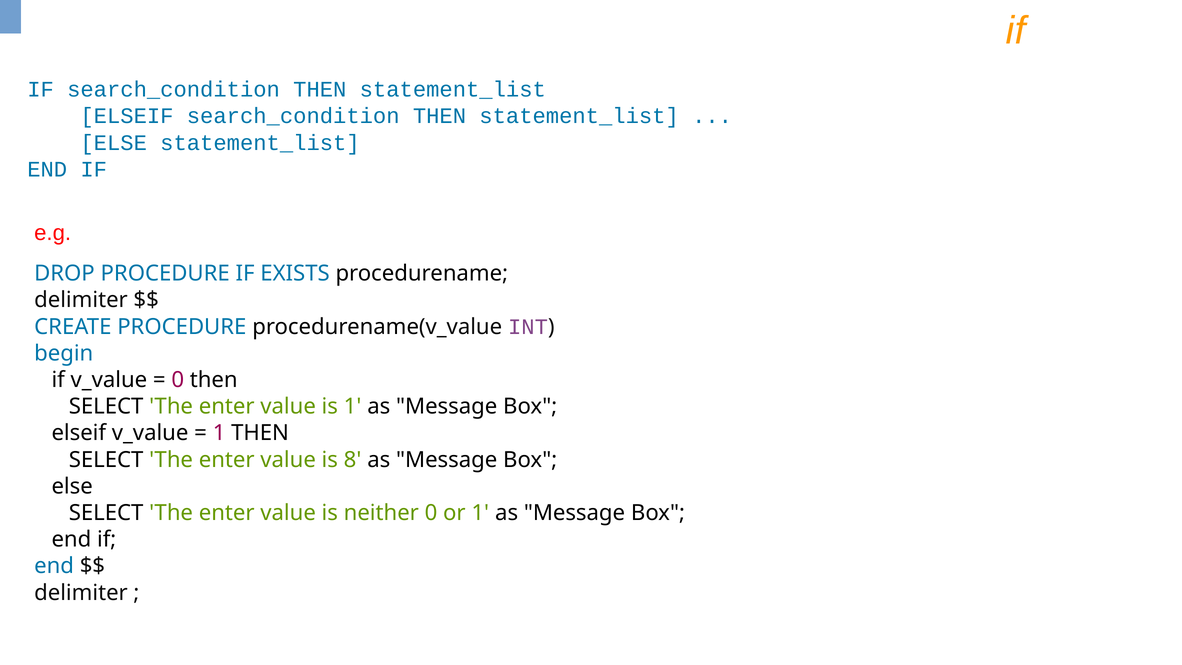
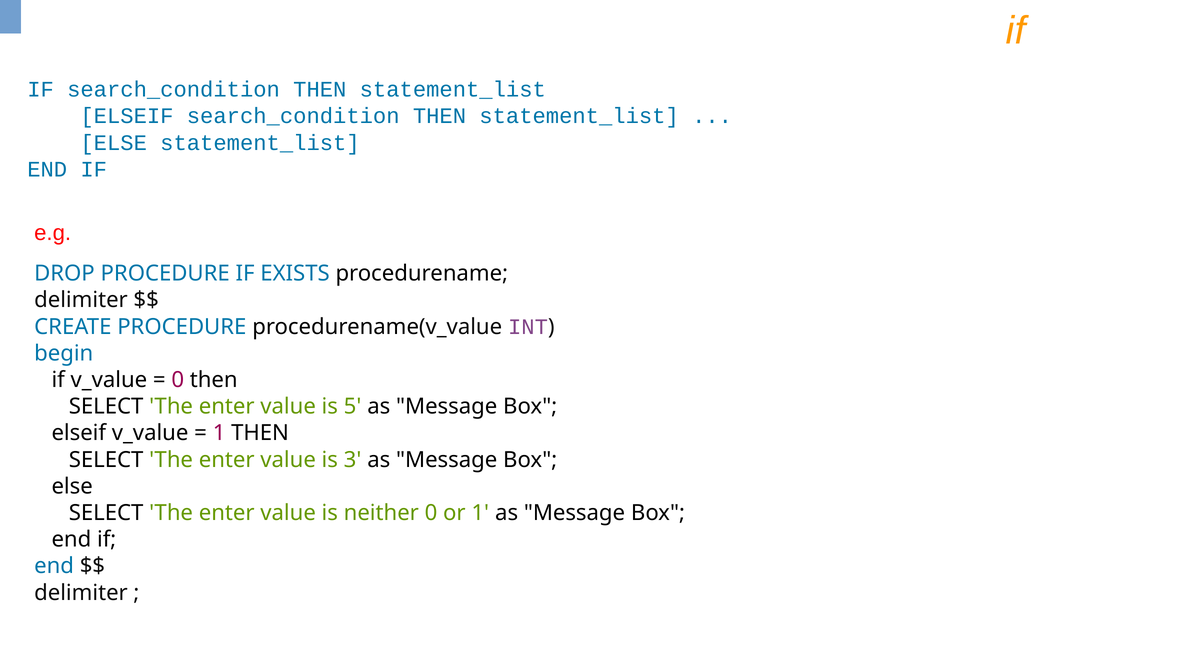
is 1: 1 -> 5 (353, 406)
8: 8 -> 3 (353, 460)
